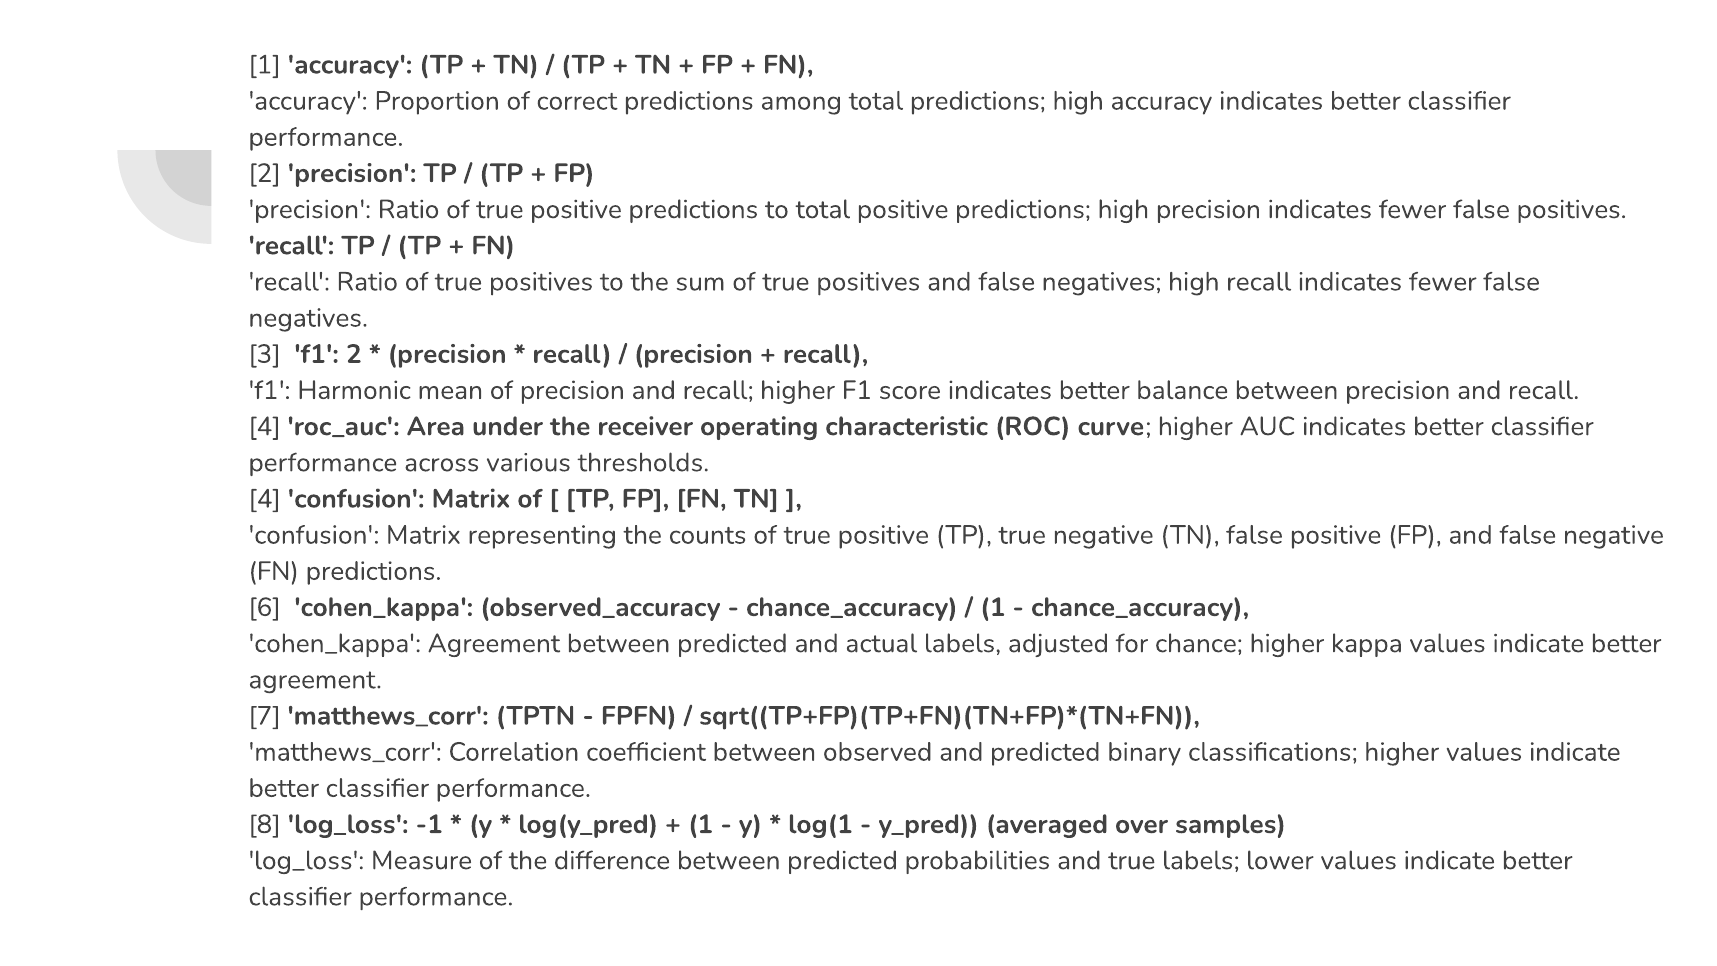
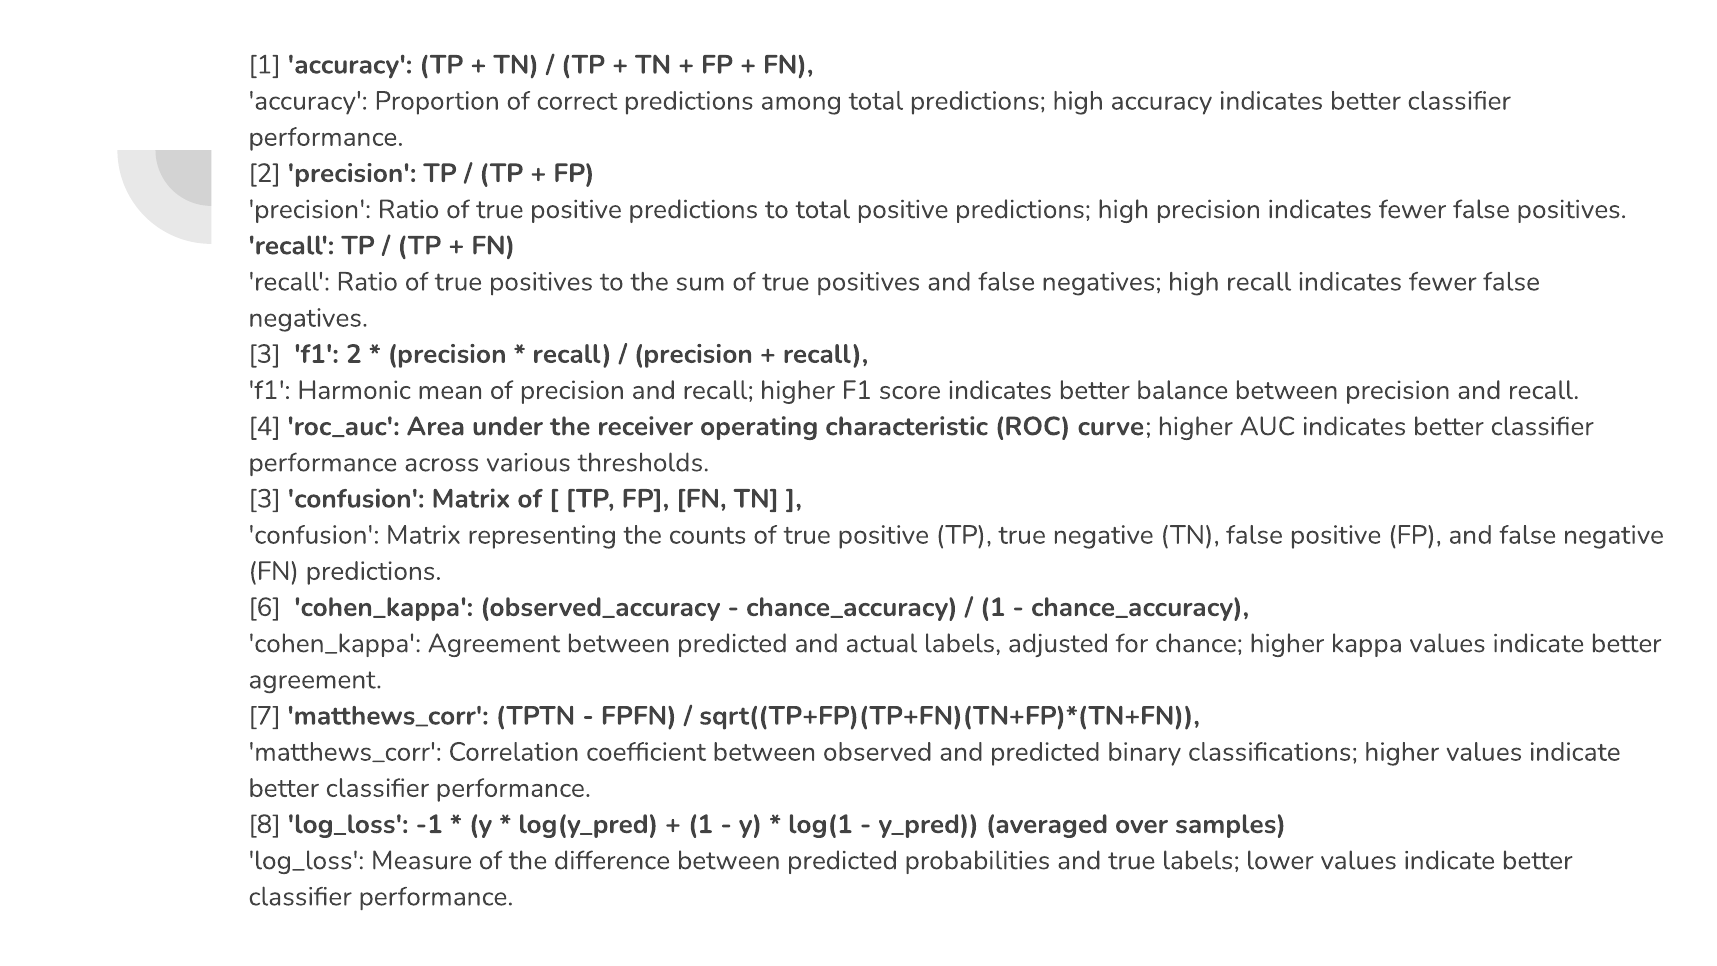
4: 4 -> 3 (265, 499)
